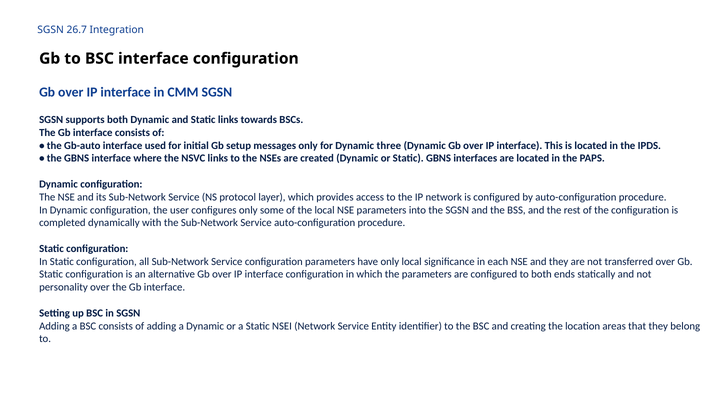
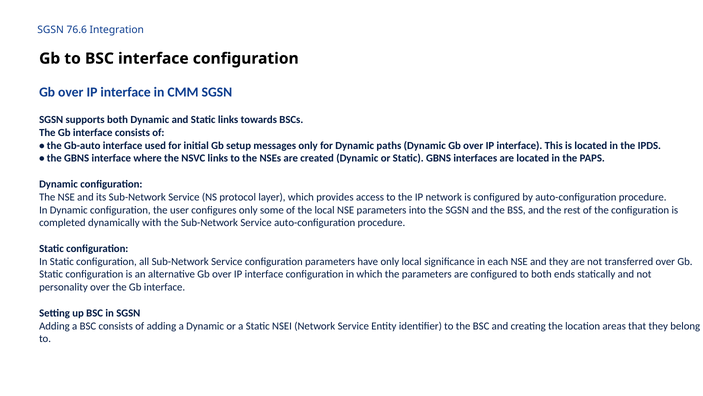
26.7: 26.7 -> 76.6 (77, 30)
three: three -> paths (389, 145)
